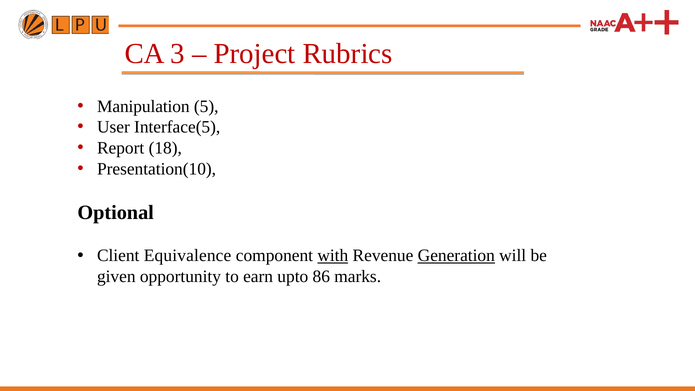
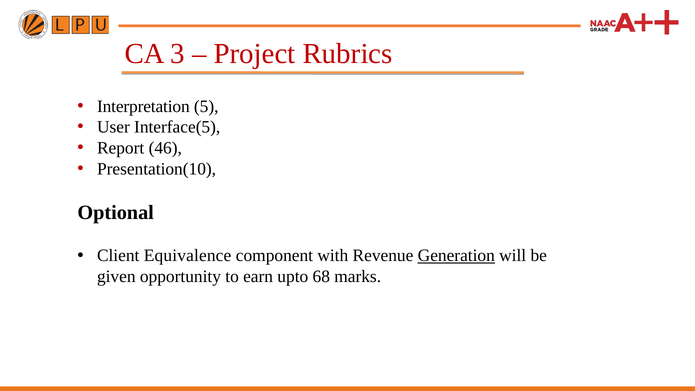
Manipulation: Manipulation -> Interpretation (143, 106)
18: 18 -> 46 (165, 148)
with underline: present -> none (333, 256)
86: 86 -> 68 (321, 277)
